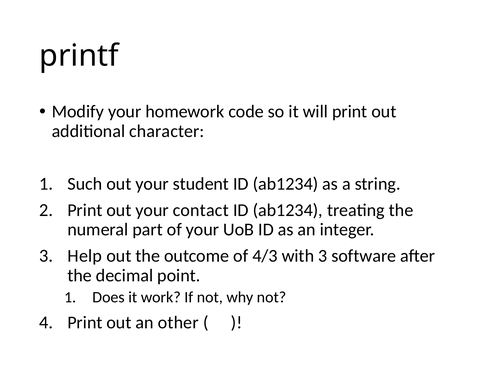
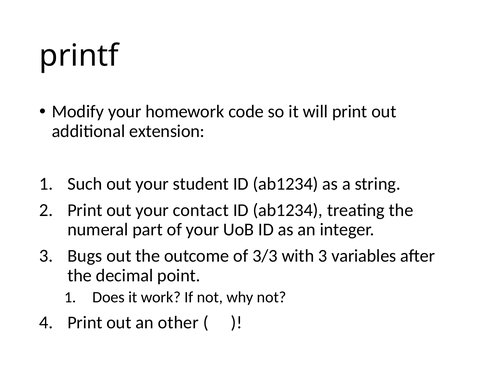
character: character -> extension (167, 131)
Help: Help -> Bugs (85, 256)
4/3: 4/3 -> 3/3 (265, 256)
software: software -> variables (364, 256)
